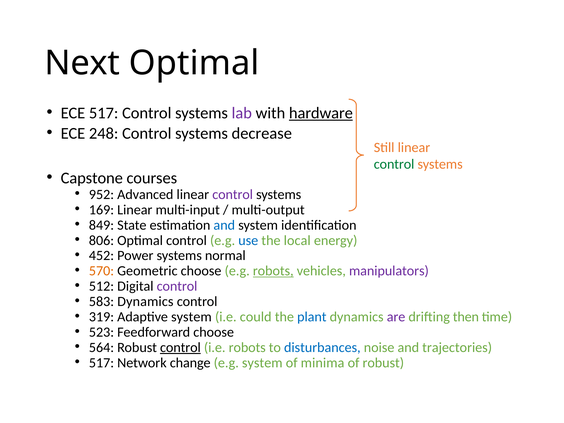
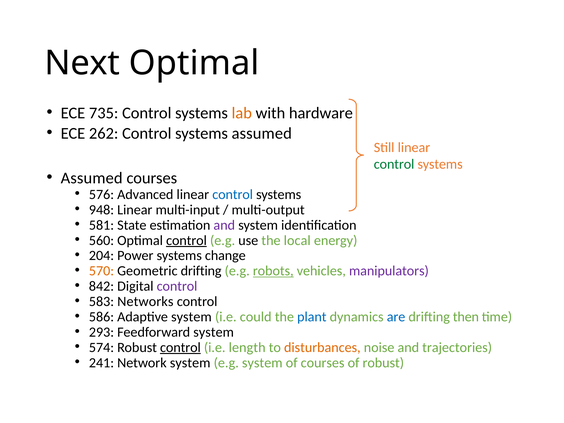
ECE 517: 517 -> 735 (104, 113)
lab colour: purple -> orange (242, 113)
hardware underline: present -> none (321, 113)
248: 248 -> 262 (104, 134)
systems decrease: decrease -> assumed (262, 134)
Capstone: Capstone -> Assumed (92, 178)
952: 952 -> 576 (101, 194)
control colour: purple -> blue (233, 194)
169: 169 -> 948 (101, 210)
849: 849 -> 581 (101, 225)
and colour: blue -> purple (224, 225)
806: 806 -> 560 (101, 240)
control underline: none -> present (186, 240)
use colour: blue -> black (248, 240)
452: 452 -> 204 (101, 256)
normal: normal -> change (225, 256)
Geometric choose: choose -> drifting (201, 271)
512: 512 -> 842 (101, 286)
583 Dynamics: Dynamics -> Networks (145, 302)
319: 319 -> 586 (101, 317)
are colour: purple -> blue (396, 317)
523: 523 -> 293 (101, 332)
Feedforward choose: choose -> system (214, 332)
564: 564 -> 574 (101, 347)
i.e robots: robots -> length (247, 347)
disturbances colour: blue -> orange (322, 347)
517: 517 -> 241 (101, 363)
Network change: change -> system (190, 363)
of minima: minima -> courses (323, 363)
